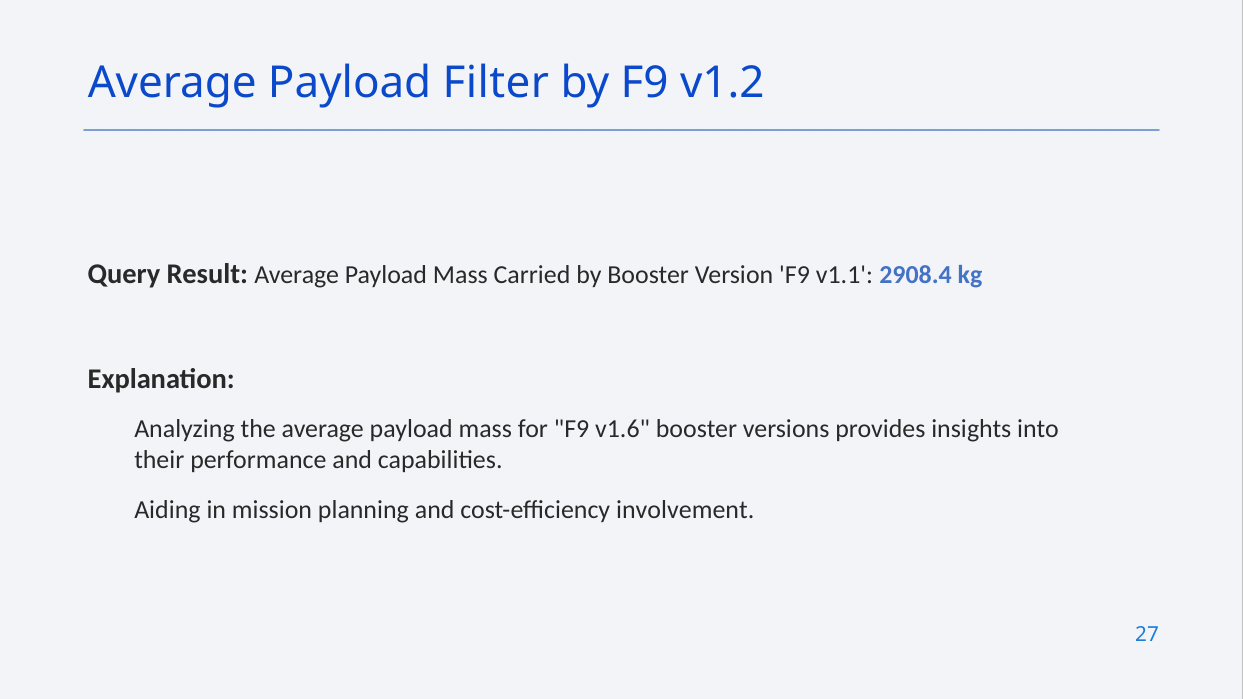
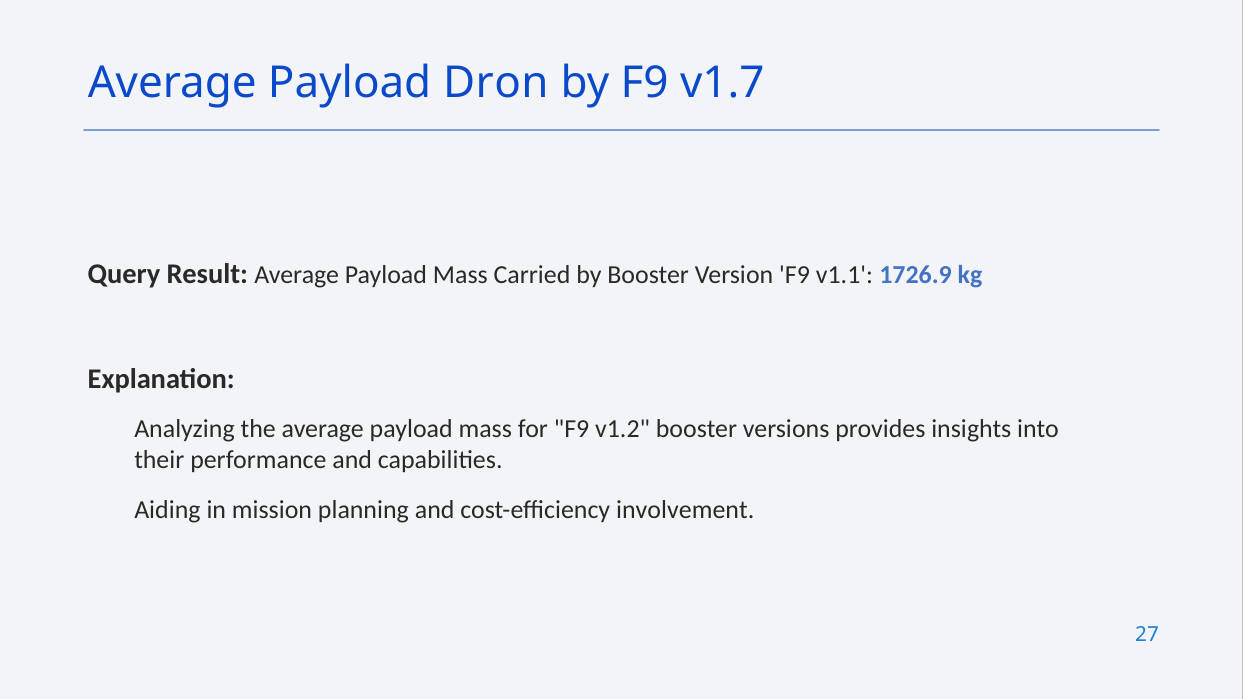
Filter: Filter -> Dron (496, 83)
v1.2: v1.2 -> v1.7 (722, 83)
2908.4: 2908.4 -> 1726.9 (916, 275)
v1.6: v1.6 -> v1.2 (623, 429)
